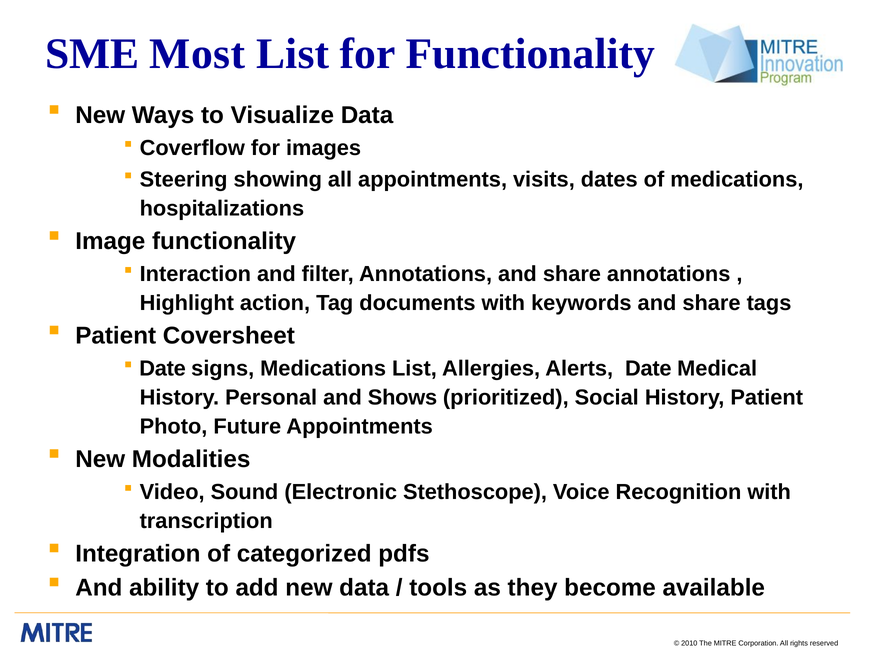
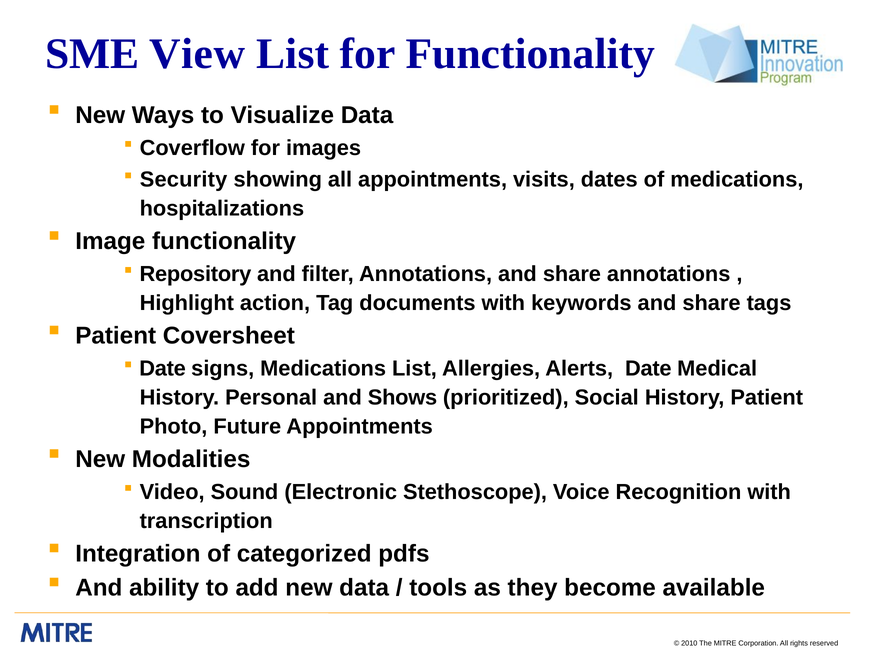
Most: Most -> View (197, 54)
Steering: Steering -> Security (184, 179)
Interaction: Interaction -> Repository (195, 274)
